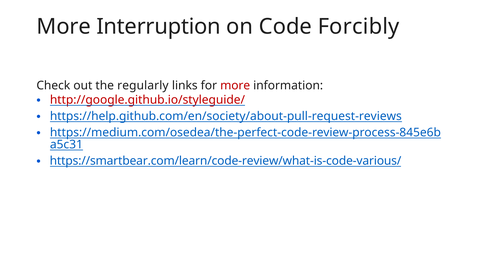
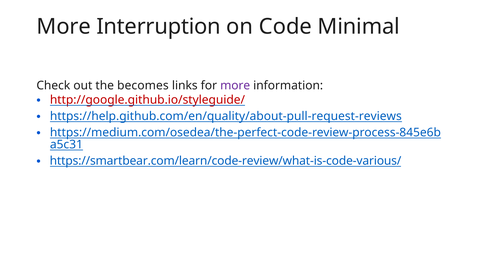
Forcibly: Forcibly -> Minimal (359, 27)
regularly: regularly -> becomes (143, 86)
more colour: red -> purple (235, 86)
https://help.github.com/en/society/about-pull-request-reviews: https://help.github.com/en/society/about-pull-request-reviews -> https://help.github.com/en/quality/about-pull-request-reviews (226, 116)
